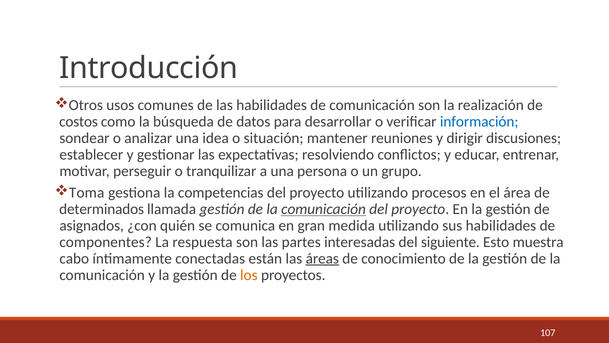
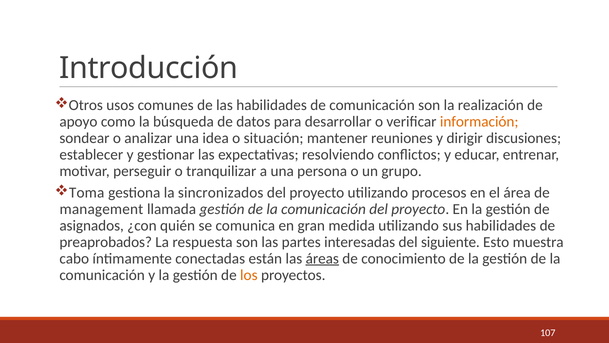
costos: costos -> apoyo (78, 122)
información colour: blue -> orange (479, 122)
competencias: competencias -> sincronizados (221, 193)
determinados: determinados -> management (101, 209)
comunicación underline: present -> none (324, 209)
componentes: componentes -> preaprobados (106, 242)
